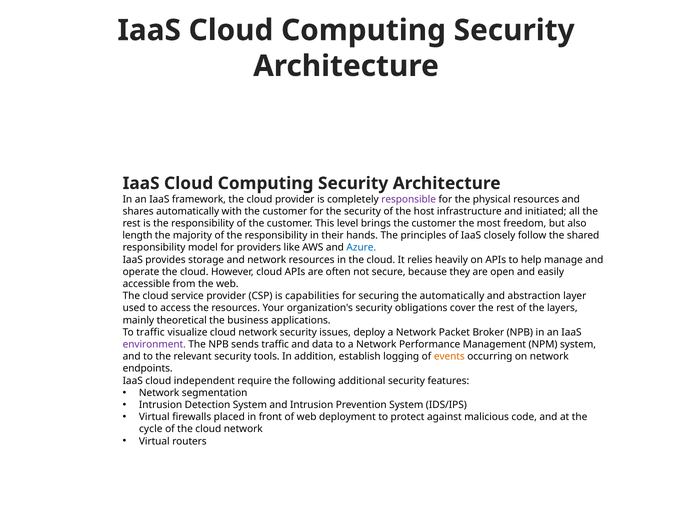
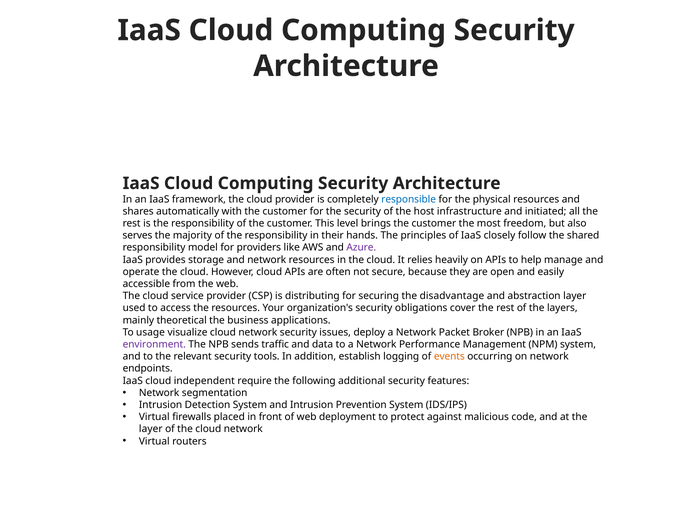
responsible colour: purple -> blue (409, 199)
length: length -> serves (138, 236)
Azure colour: blue -> purple (361, 248)
capabilities: capabilities -> distributing (312, 296)
the automatically: automatically -> disadvantage (452, 296)
To traffic: traffic -> usage (151, 332)
cycle: cycle -> layer (151, 429)
